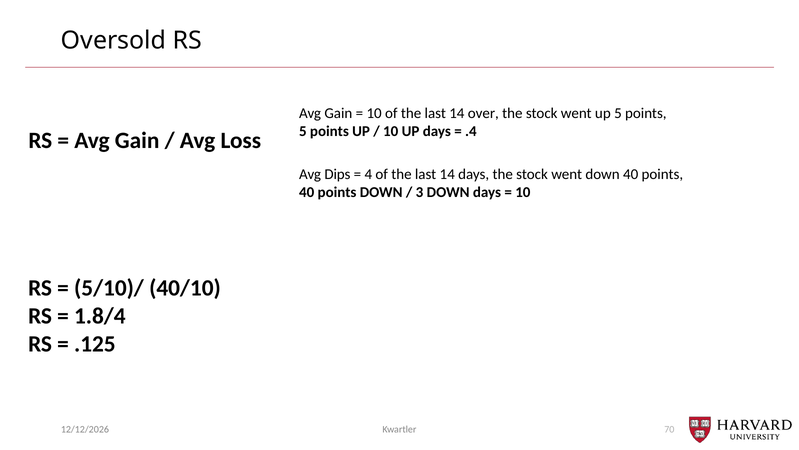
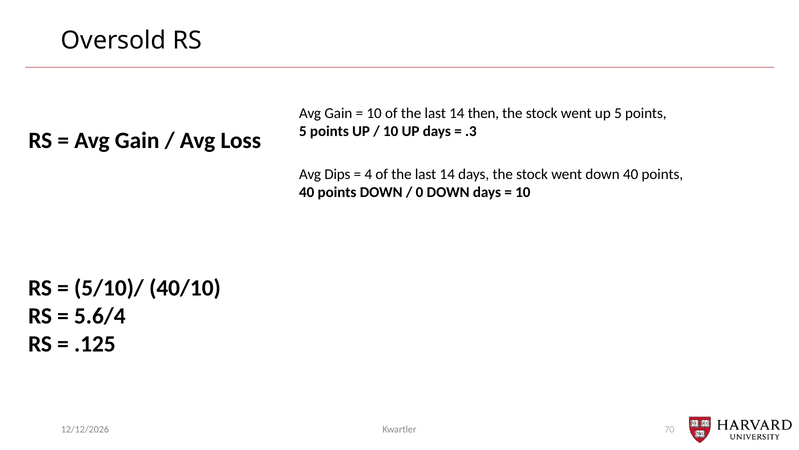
over: over -> then (483, 113)
.4: .4 -> .3 (471, 131)
3: 3 -> 0 (420, 192)
1.8/4: 1.8/4 -> 5.6/4 (100, 316)
